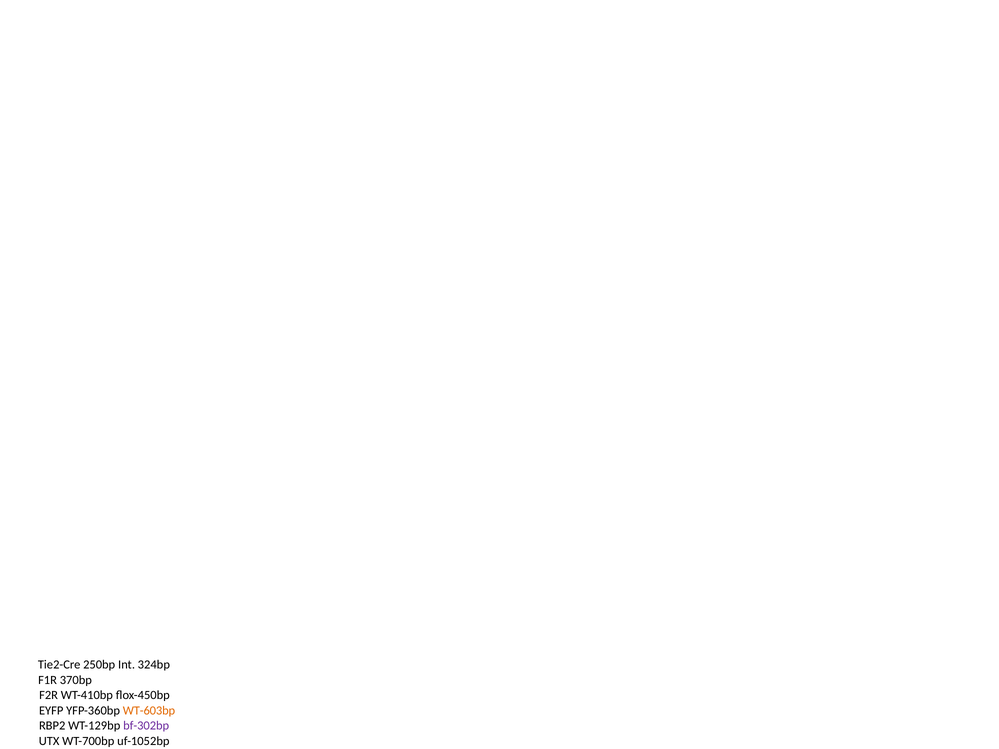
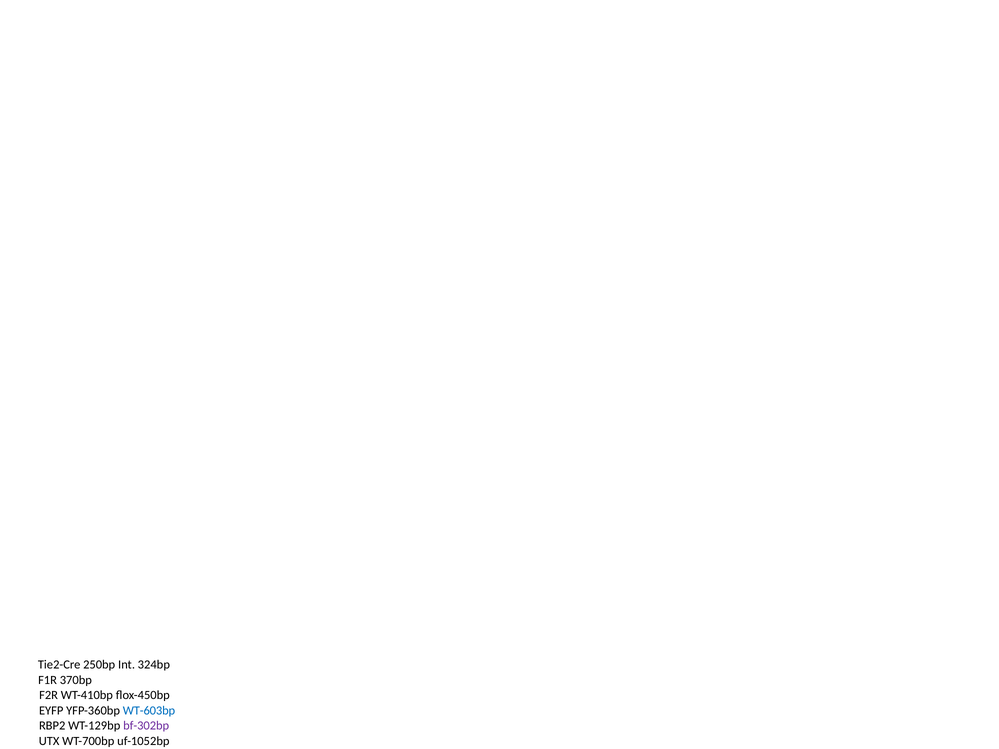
WT-603bp colour: orange -> blue (149, 711)
